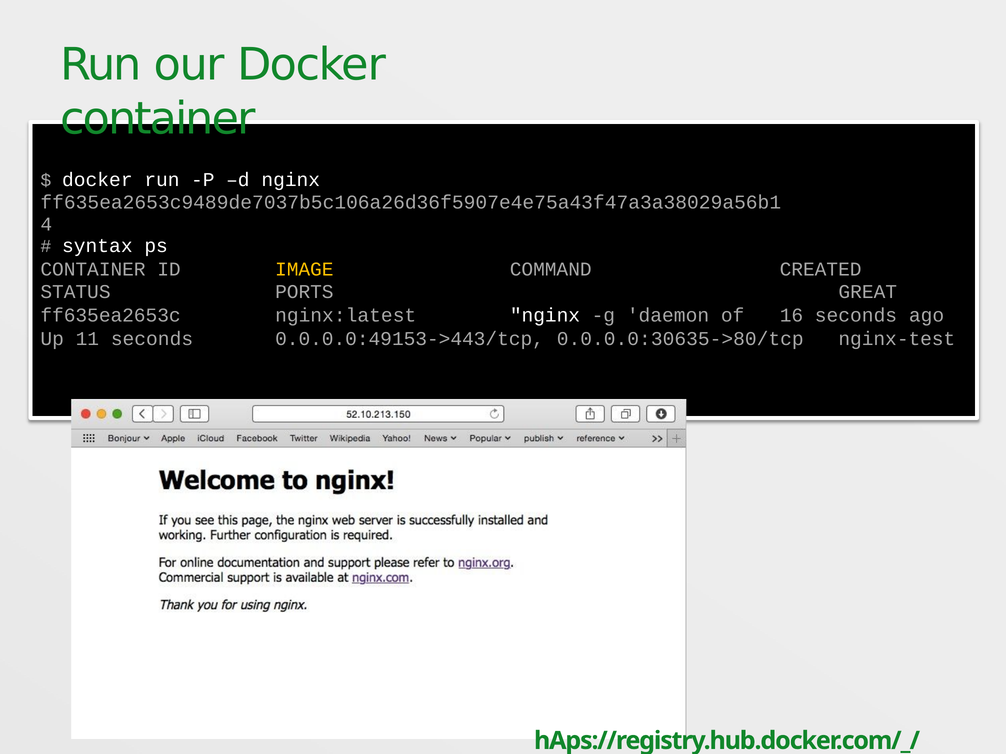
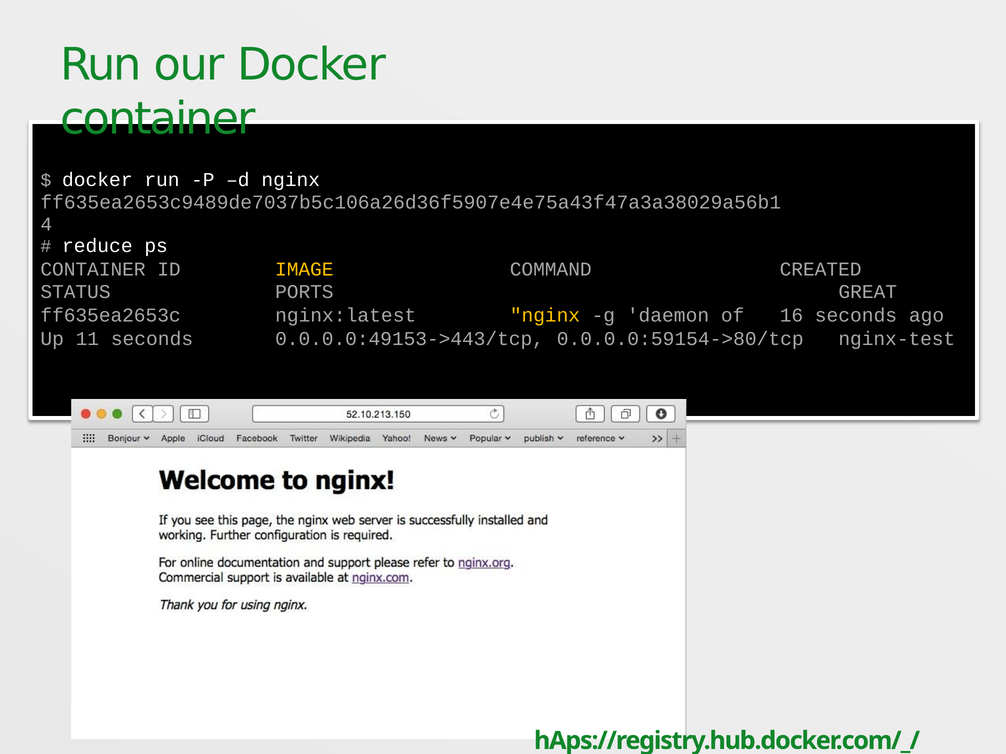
syntax: syntax -> reduce (97, 246)
nginx colour: white -> yellow (545, 315)
0.0.0.0:30635->80/tcp: 0.0.0.0:30635->80/tcp -> 0.0.0.0:59154->80/tcp (680, 339)
